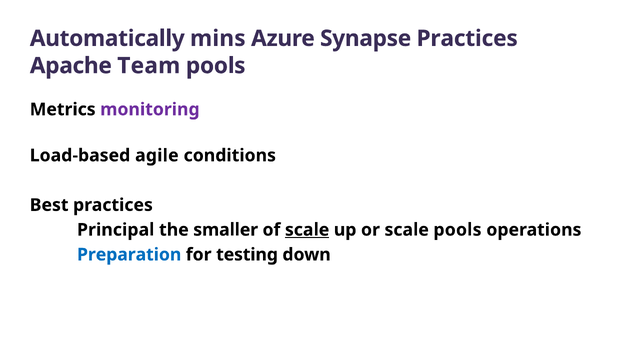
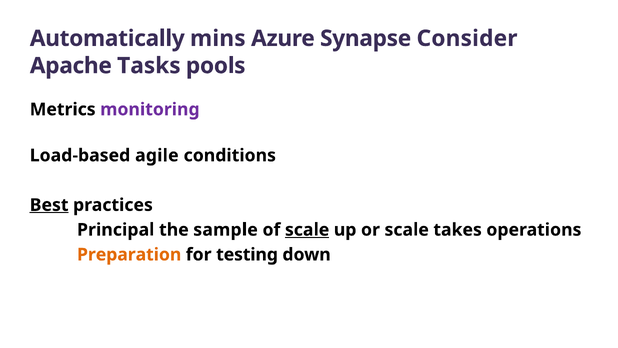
Synapse Practices: Practices -> Consider (467, 38)
Team: Team -> Tasks (149, 66)
Best underline: none -> present (49, 205)
smaller: smaller -> sample (226, 230)
scale pools: pools -> takes (458, 230)
Preparation colour: blue -> orange (129, 254)
